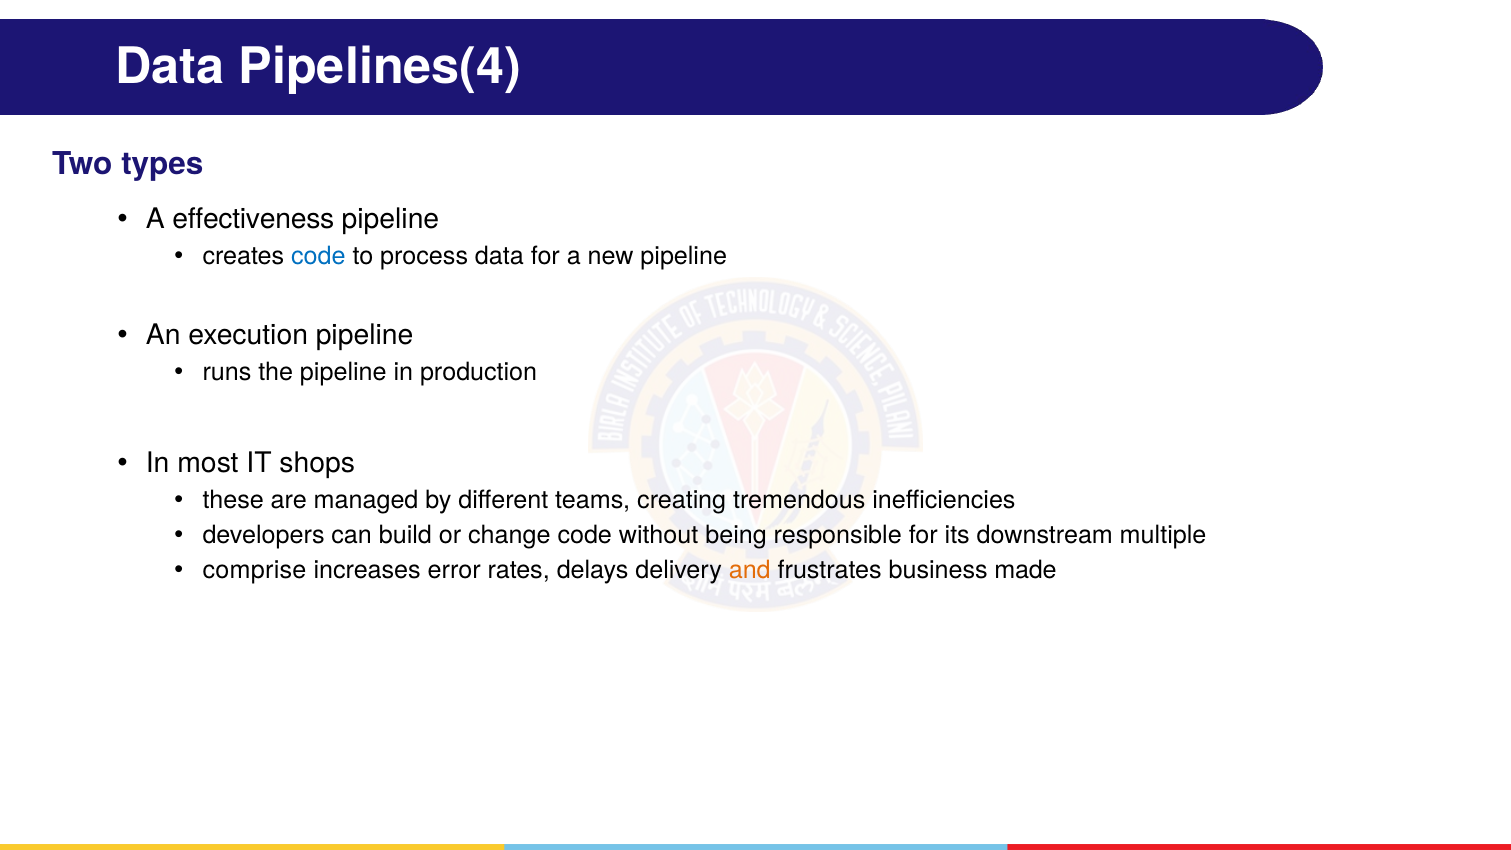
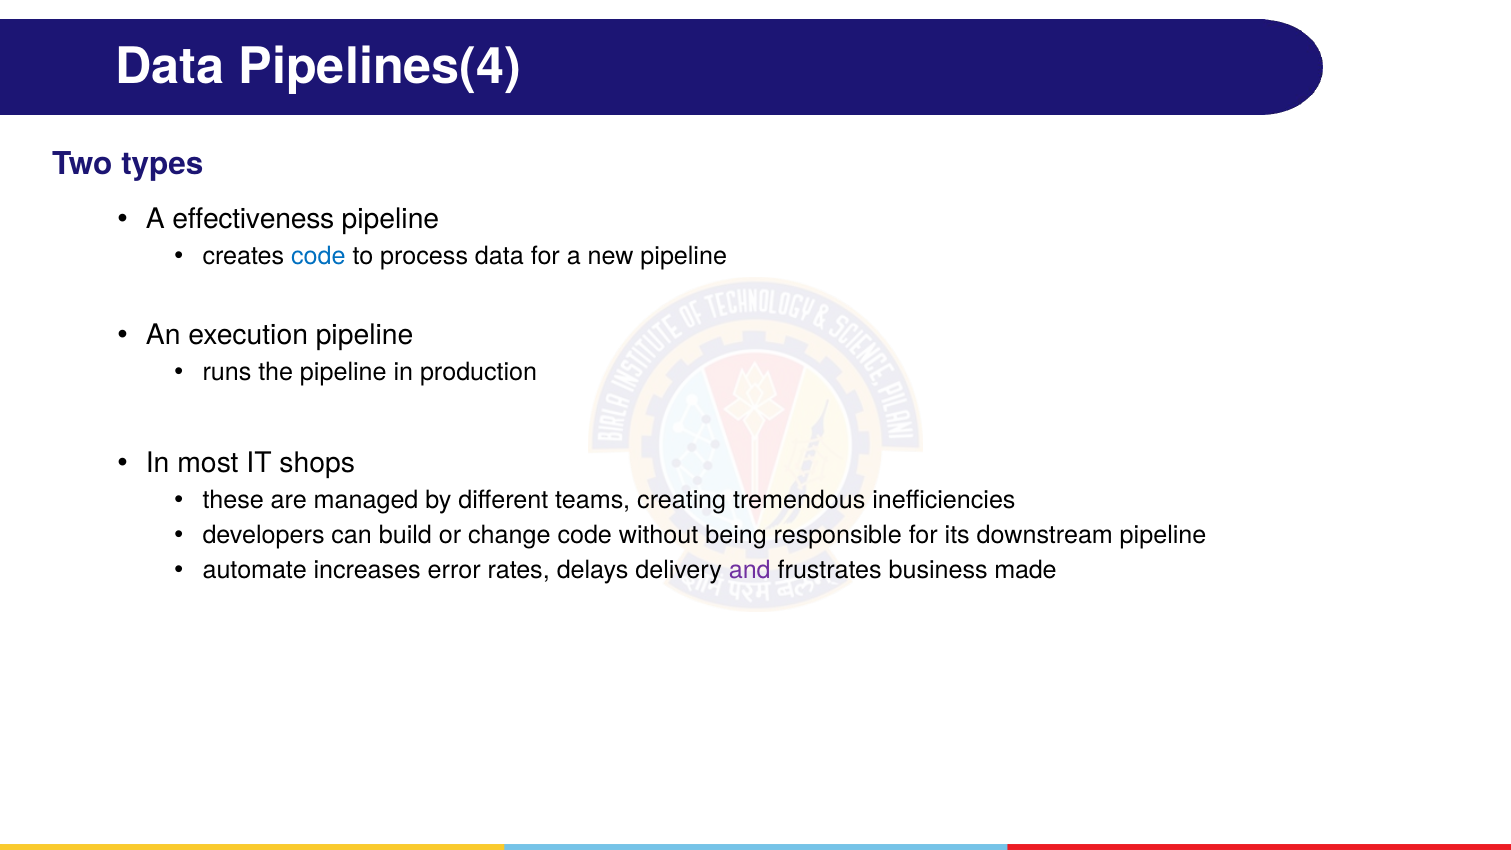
downstream multiple: multiple -> pipeline (1163, 535)
comprise: comprise -> automate (255, 570)
and colour: orange -> purple (750, 570)
